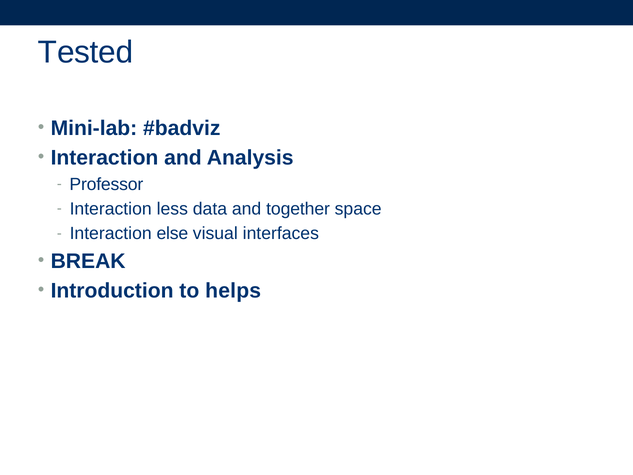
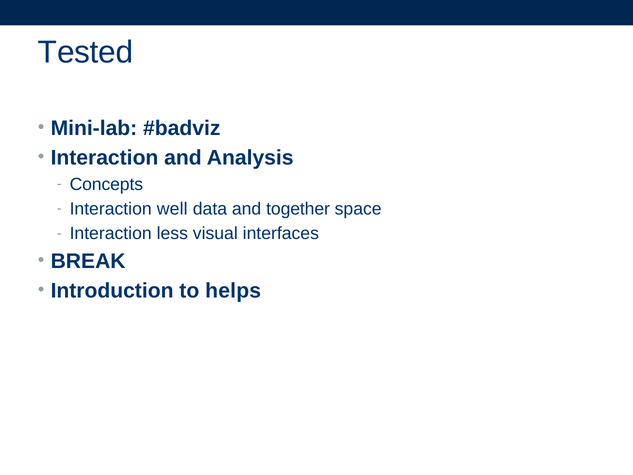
Professor: Professor -> Concepts (106, 184)
less: less -> well (172, 209)
else: else -> less (172, 233)
